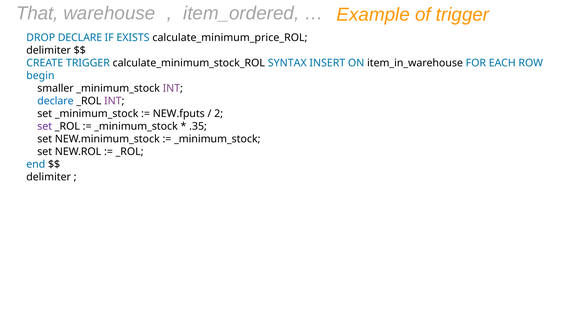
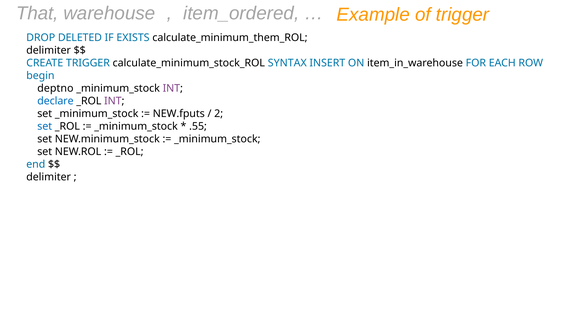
DROP DECLARE: DECLARE -> DELETED (80, 38)
calculate_minimum_price_ROL: calculate_minimum_price_ROL -> calculate_minimum_them_ROL (230, 38)
smaller: smaller -> deptno (55, 88)
set colour: purple -> blue (45, 127)
.35: .35 -> .55 (198, 127)
